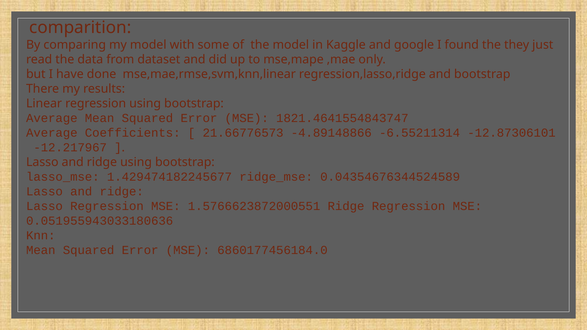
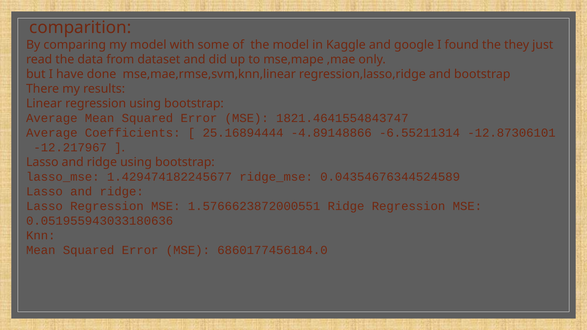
21.66776573: 21.66776573 -> 25.16894444 (243, 133)
